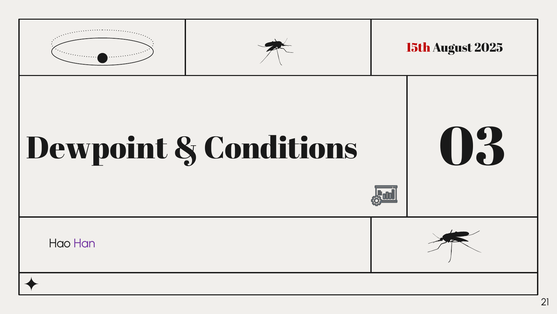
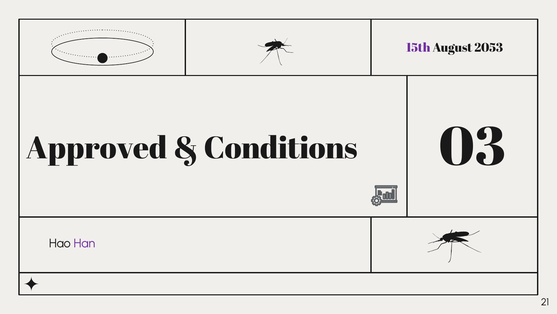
15th colour: red -> purple (418, 47)
2025: 2025 -> 2053 (489, 47)
Dewpoint: Dewpoint -> Approved (97, 148)
